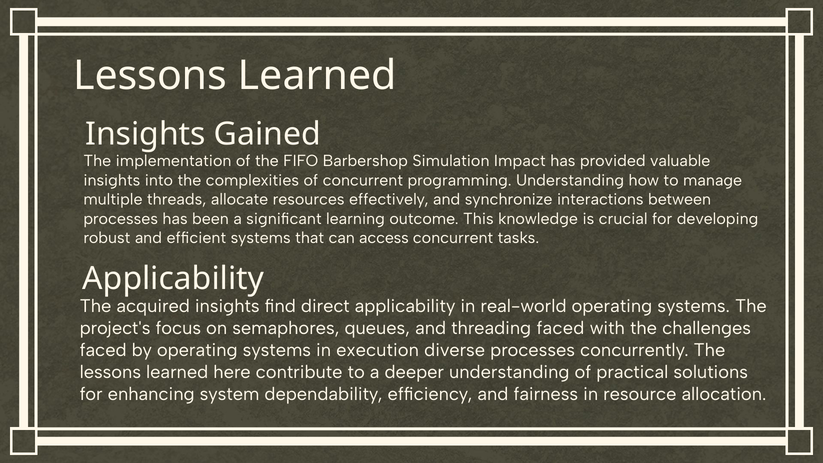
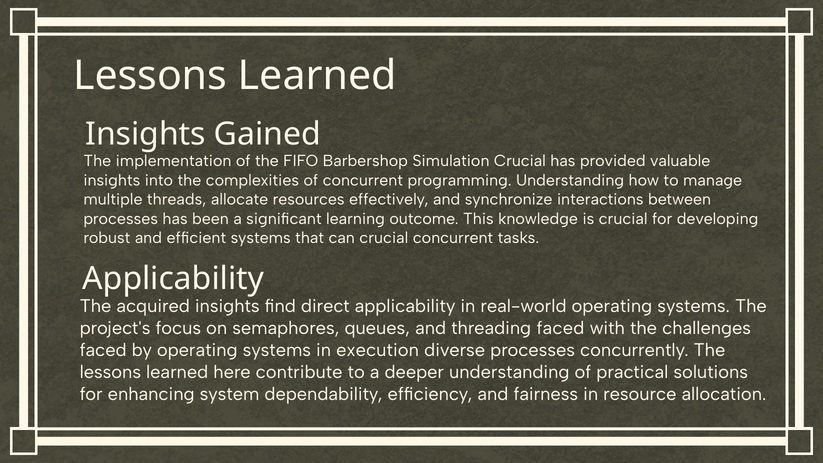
Simulation Impact: Impact -> Crucial (520, 161)
can access: access -> crucial (384, 238)
